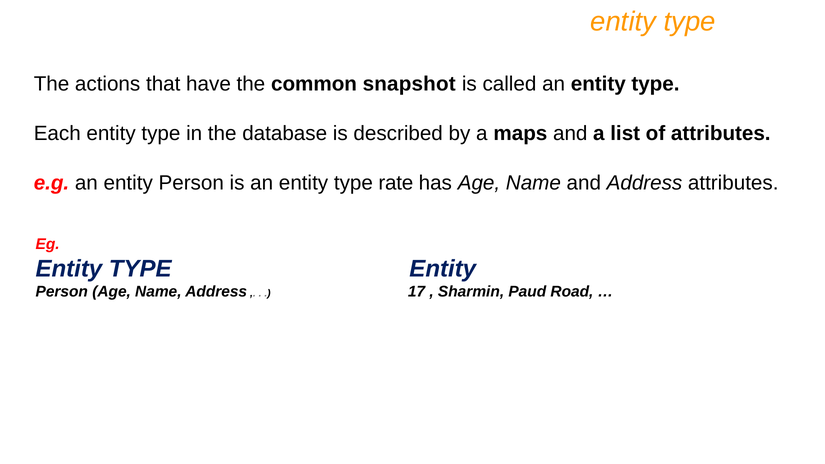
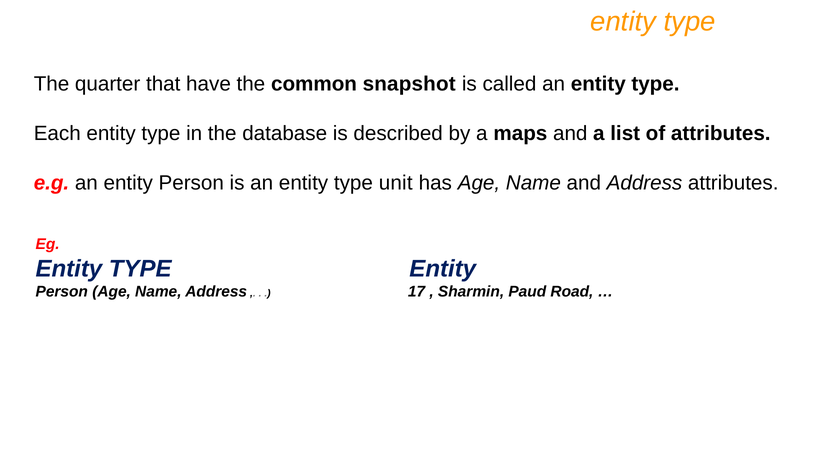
actions: actions -> quarter (108, 84)
rate: rate -> unit (396, 183)
